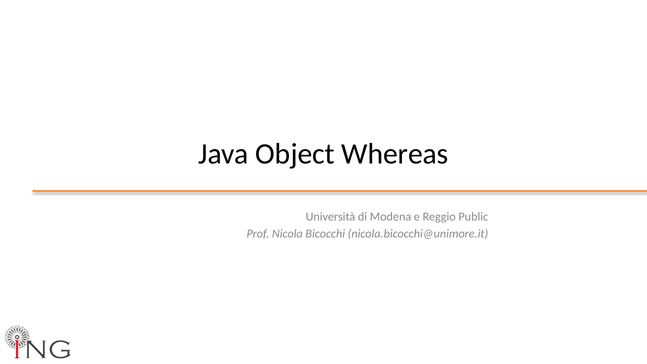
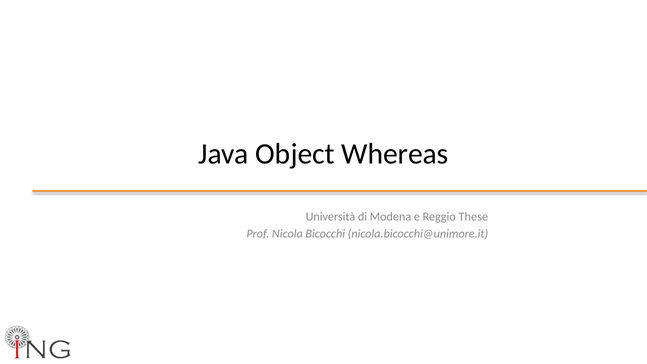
Public: Public -> These (473, 217)
